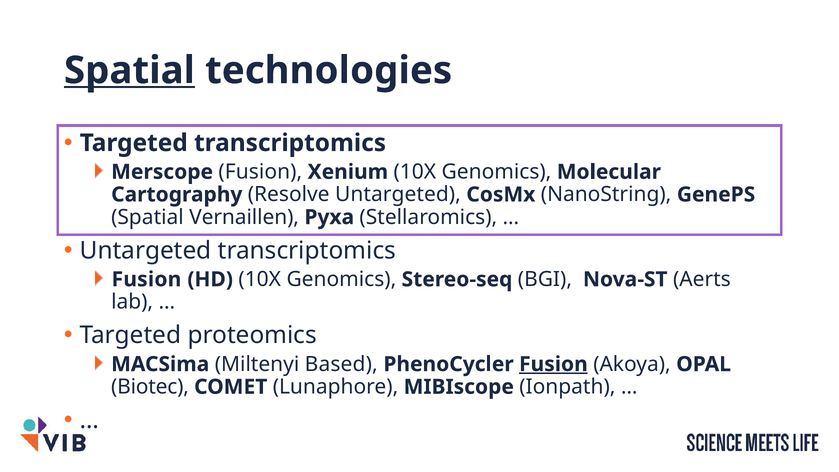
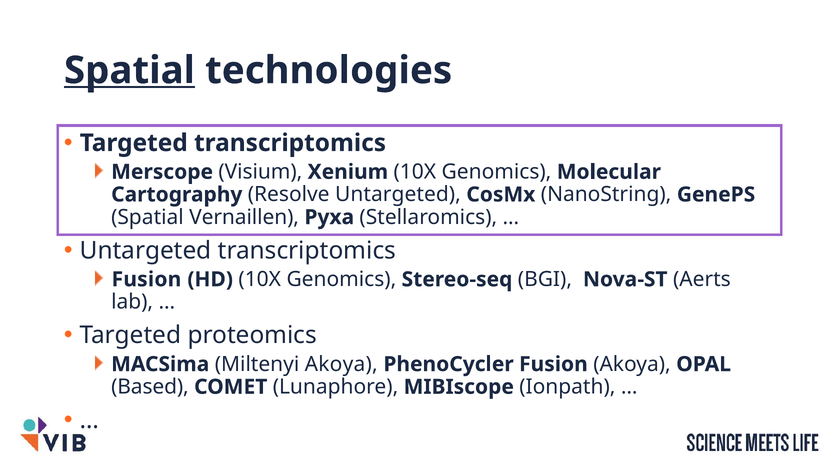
Merscope Fusion: Fusion -> Visium (260, 172)
Miltenyi Based: Based -> Akoya (341, 364)
Fusion underline: present -> none (553, 364)
Biotec: Biotec -> Based (150, 387)
